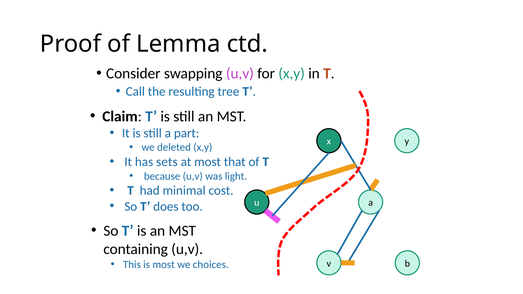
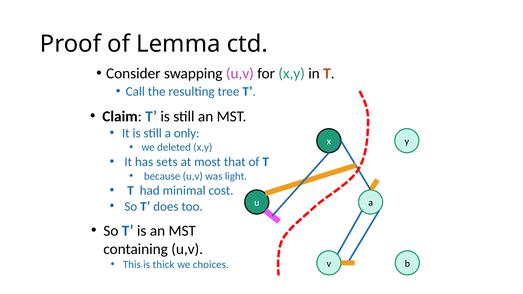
part: part -> only (187, 133)
is most: most -> thick (164, 265)
